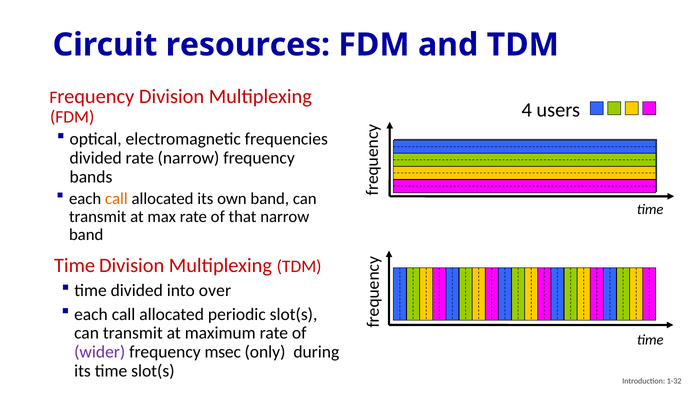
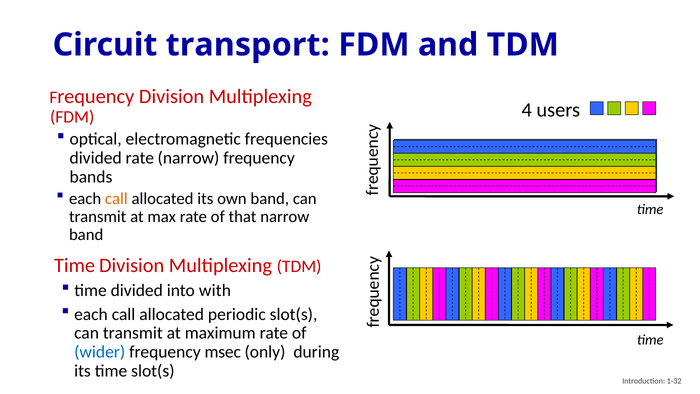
resources: resources -> transport (248, 45)
over: over -> with (215, 290)
wider colour: purple -> blue (100, 352)
